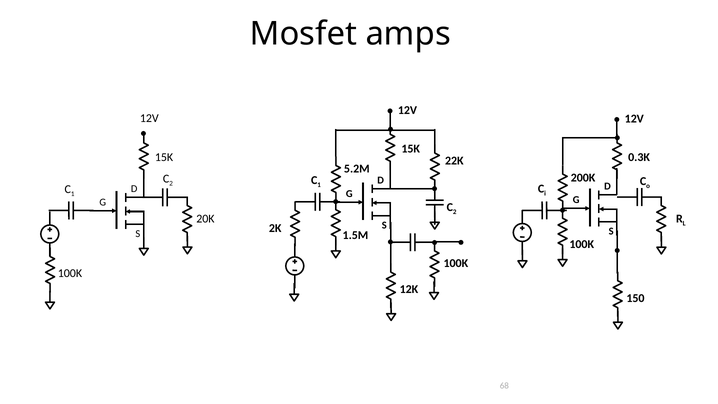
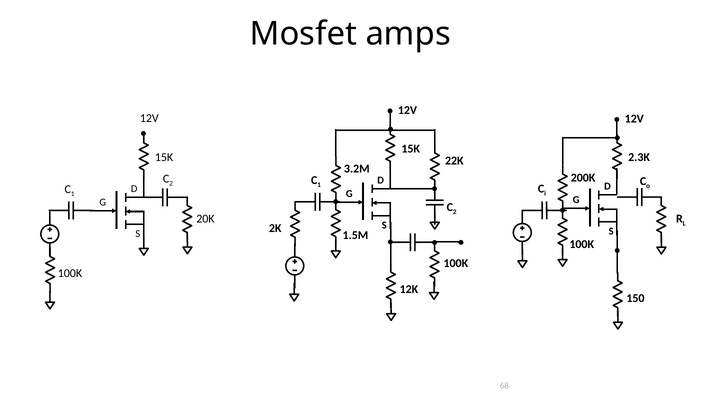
0.3K: 0.3K -> 2.3K (639, 157)
5.2M: 5.2M -> 3.2M (357, 169)
